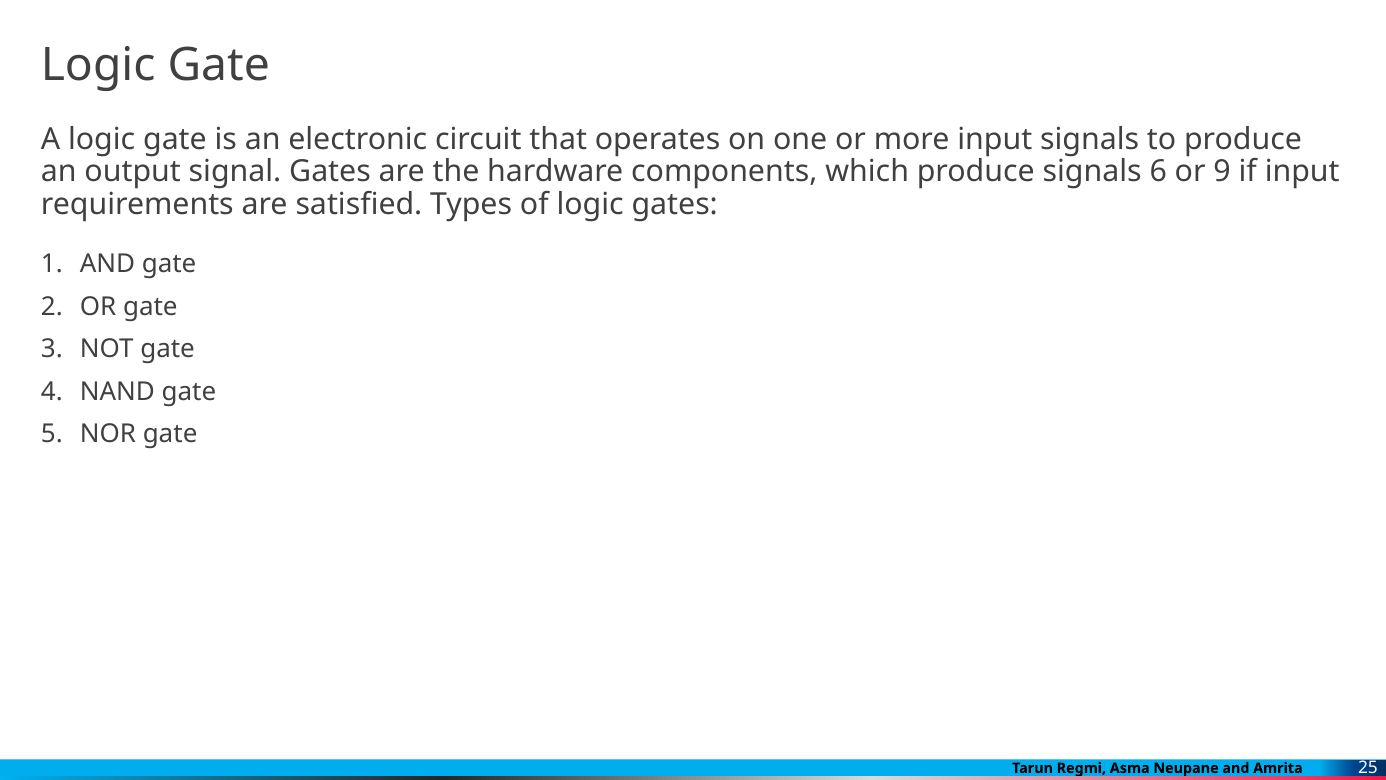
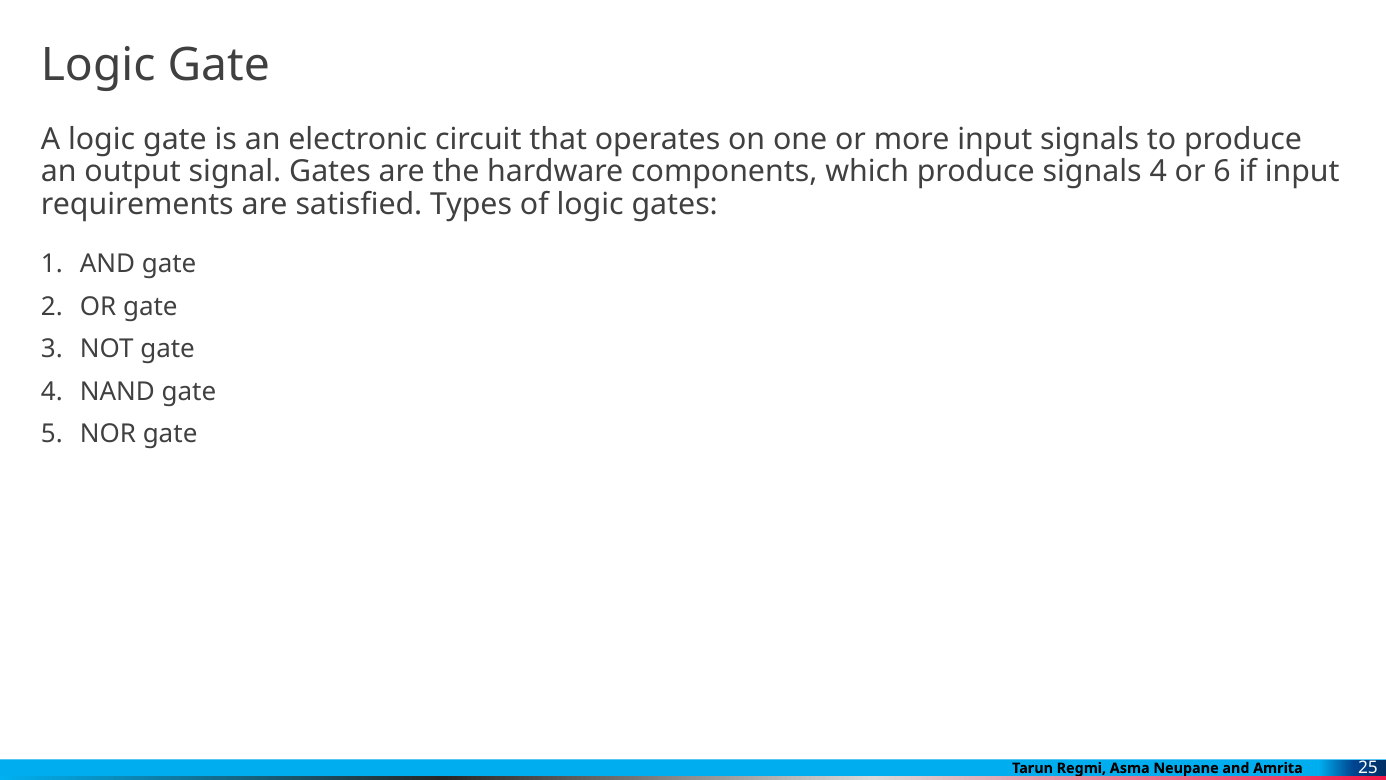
signals 6: 6 -> 4 (1158, 172)
9: 9 -> 6 (1222, 172)
